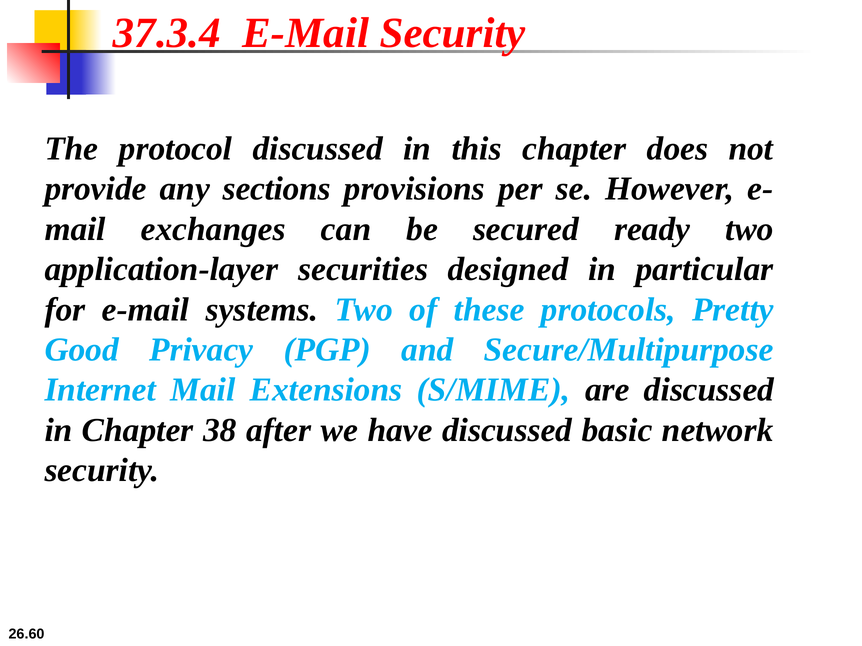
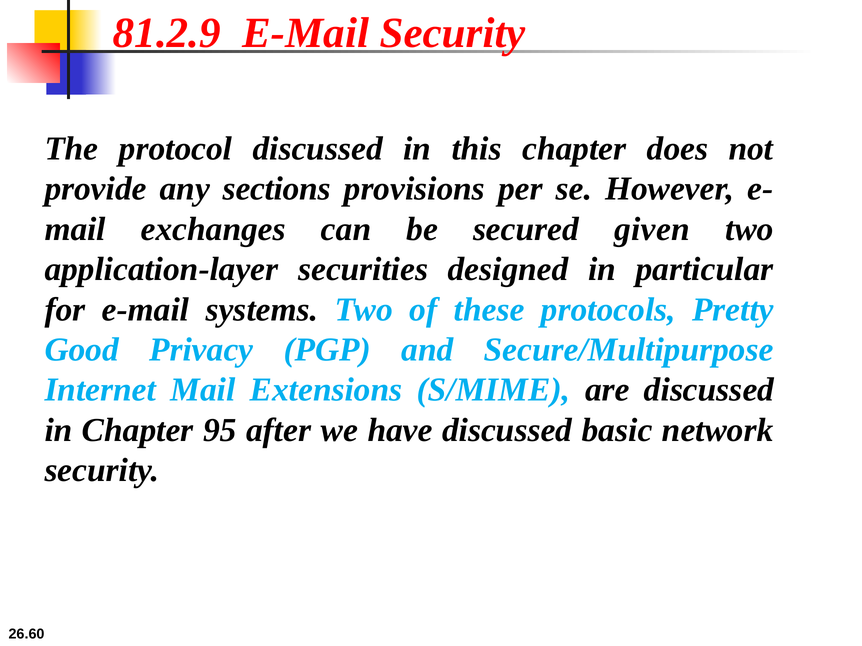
37.3.4: 37.3.4 -> 81.2.9 (167, 33)
ready: ready -> given (652, 229)
38: 38 -> 95 (220, 430)
